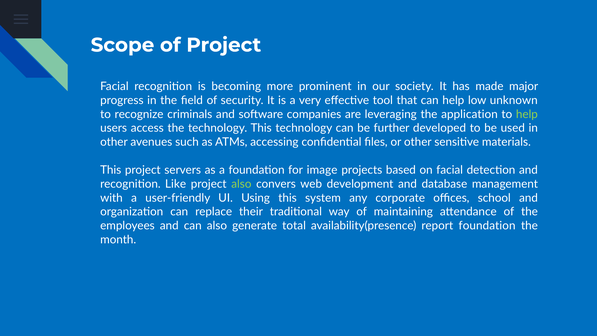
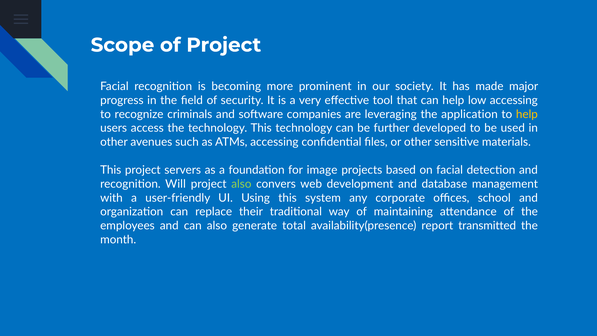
low unknown: unknown -> accessing (514, 100)
help colour: light green -> yellow (527, 114)
Like: Like -> Will (176, 184)
report foundation: foundation -> transmitted (487, 226)
